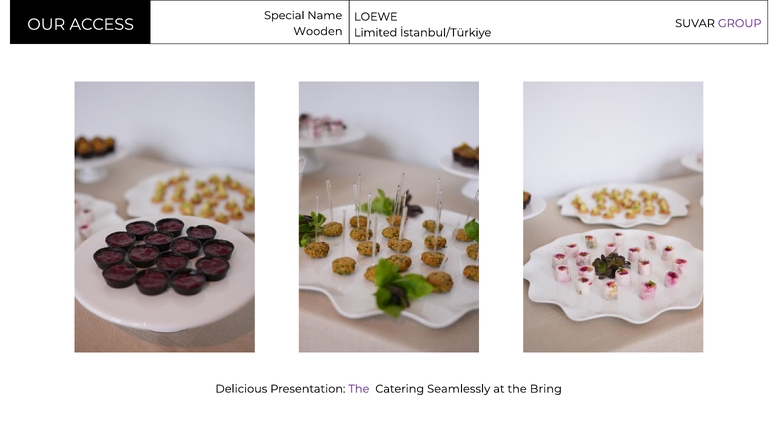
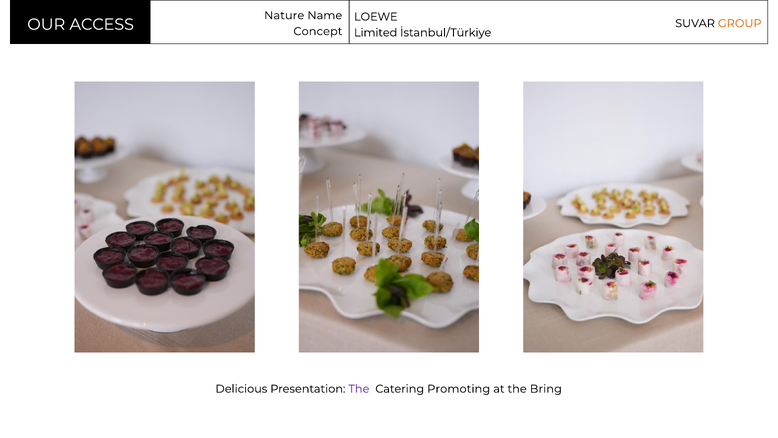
Special: Special -> Nature (284, 15)
GROUP colour: purple -> orange (740, 23)
Wooden: Wooden -> Concept (318, 31)
Seamlessly: Seamlessly -> Promoting (459, 389)
